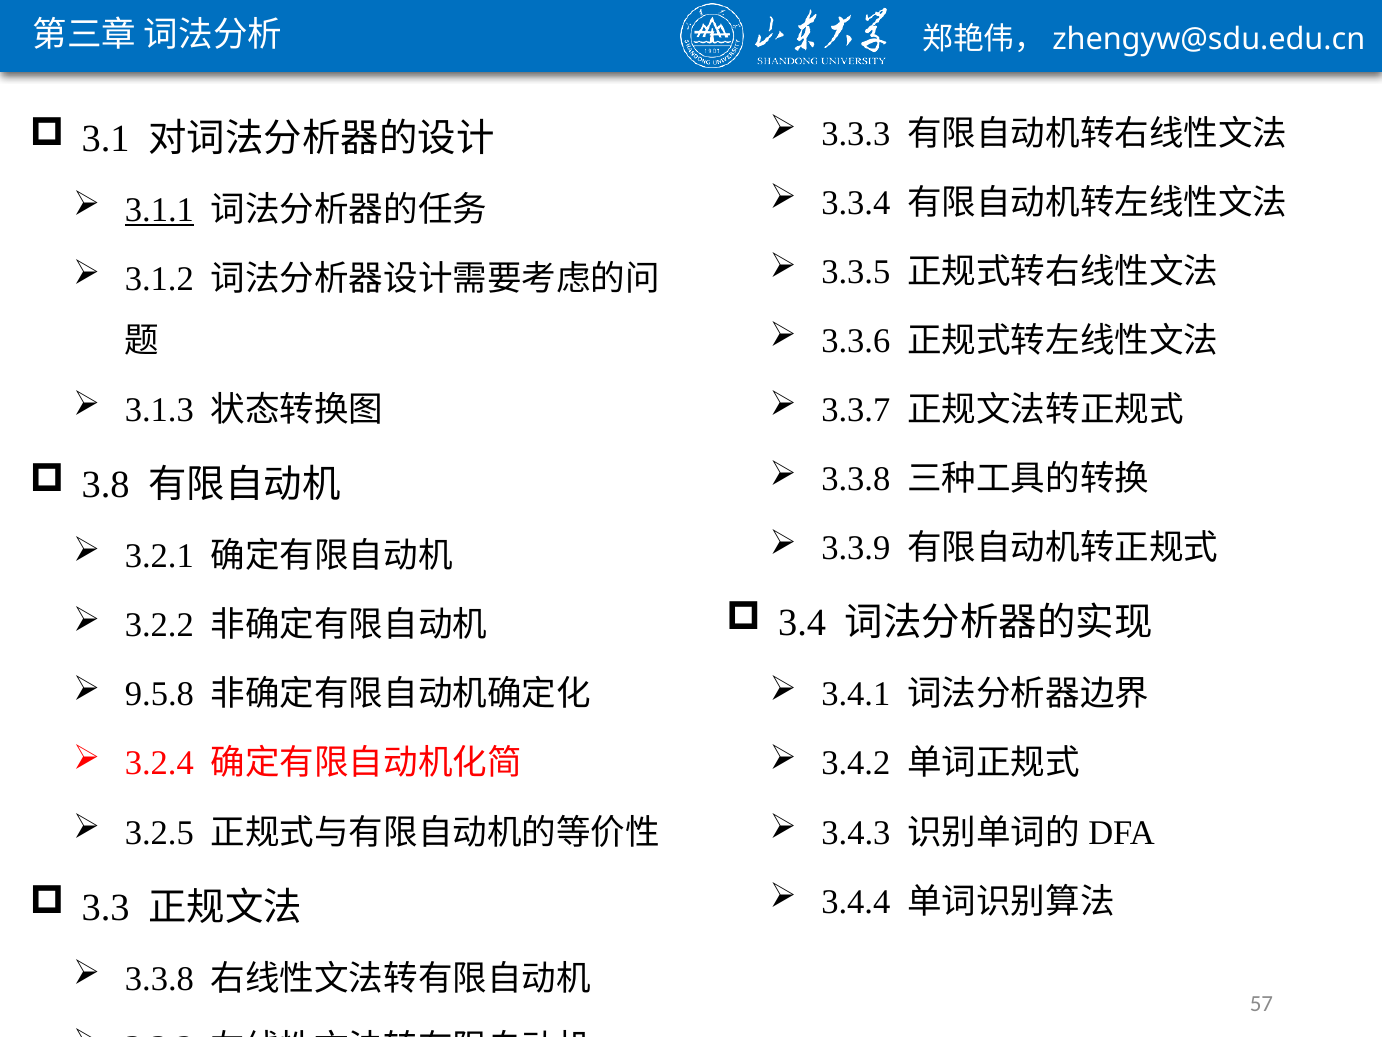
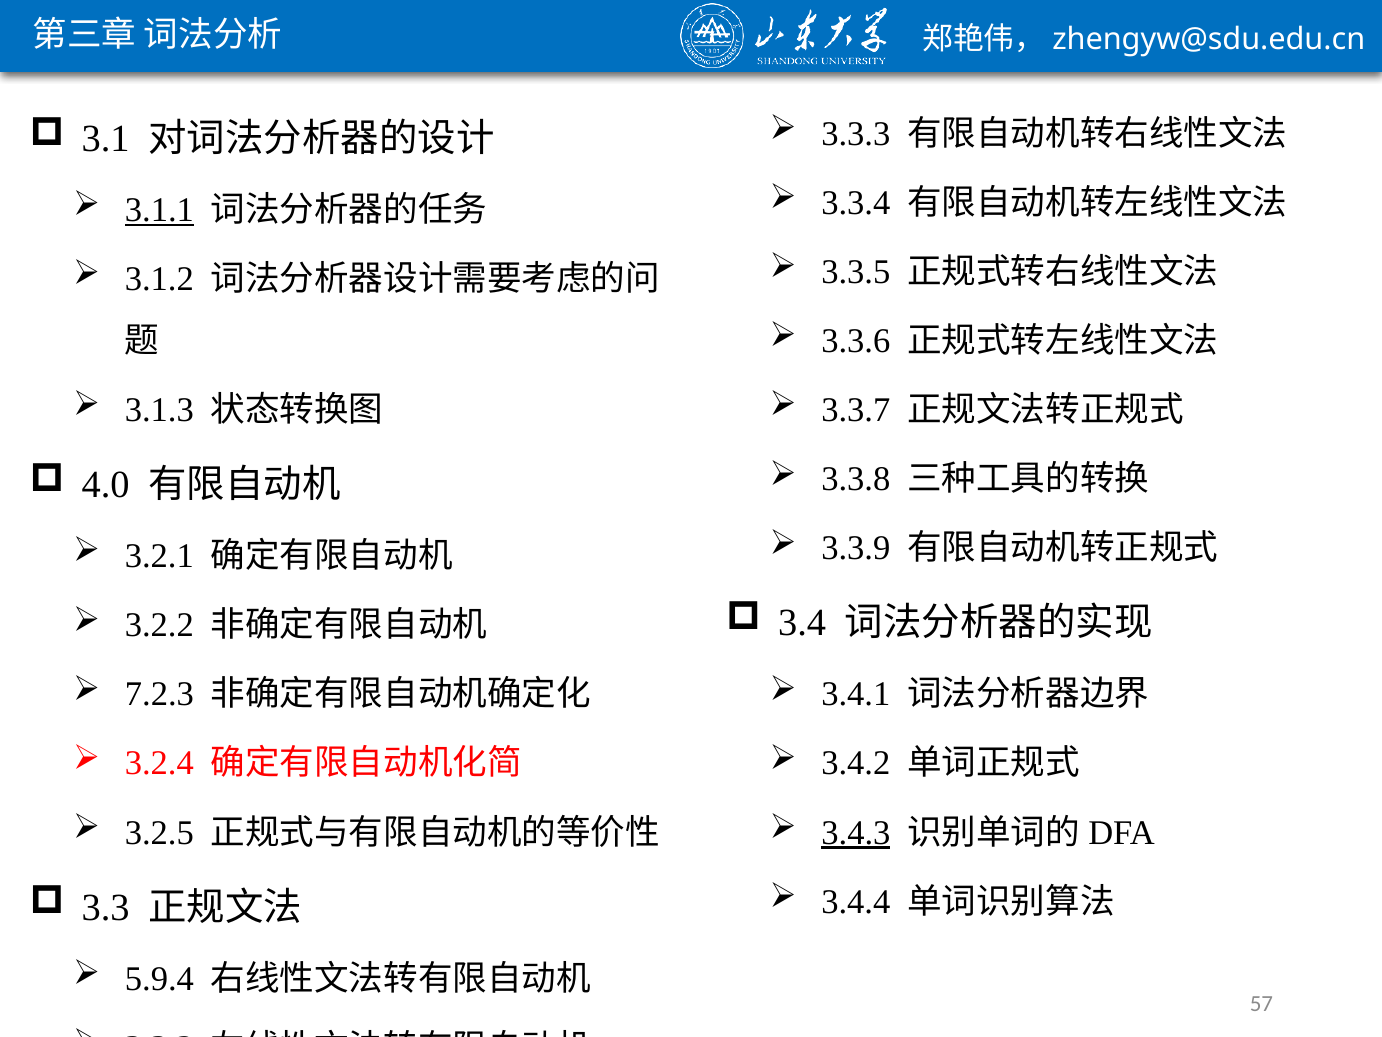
3.8: 3.8 -> 4.0 (106, 485)
9.5.8: 9.5.8 -> 7.2.3 (159, 694)
3.4.3 underline: none -> present (856, 832)
3.3.8: 3.3.8 -> 5.9.4 (159, 978)
